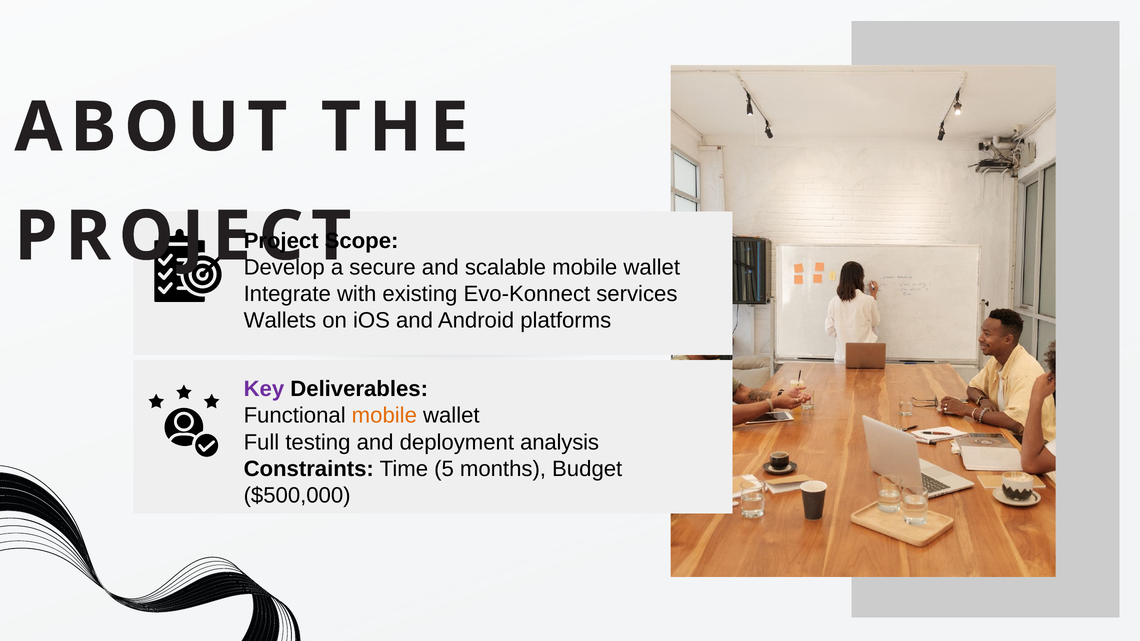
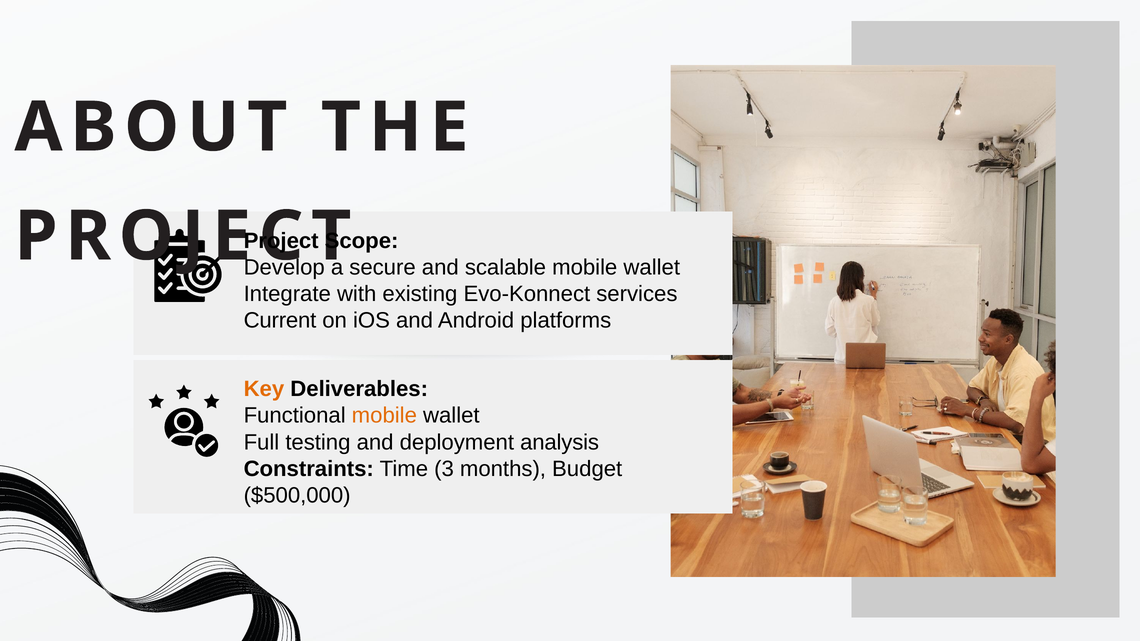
Wallets: Wallets -> Current (280, 321)
Key colour: purple -> orange (264, 389)
5: 5 -> 3 (444, 469)
